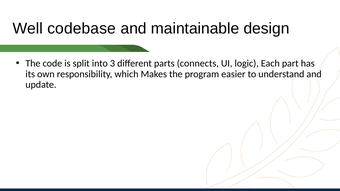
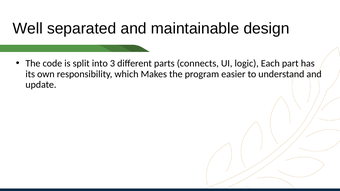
codebase: codebase -> separated (82, 29)
